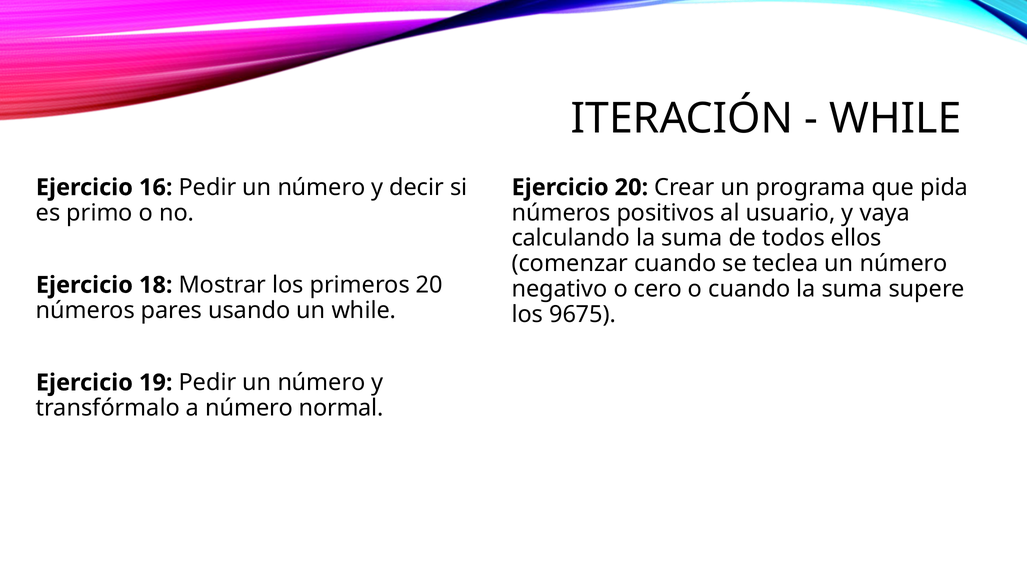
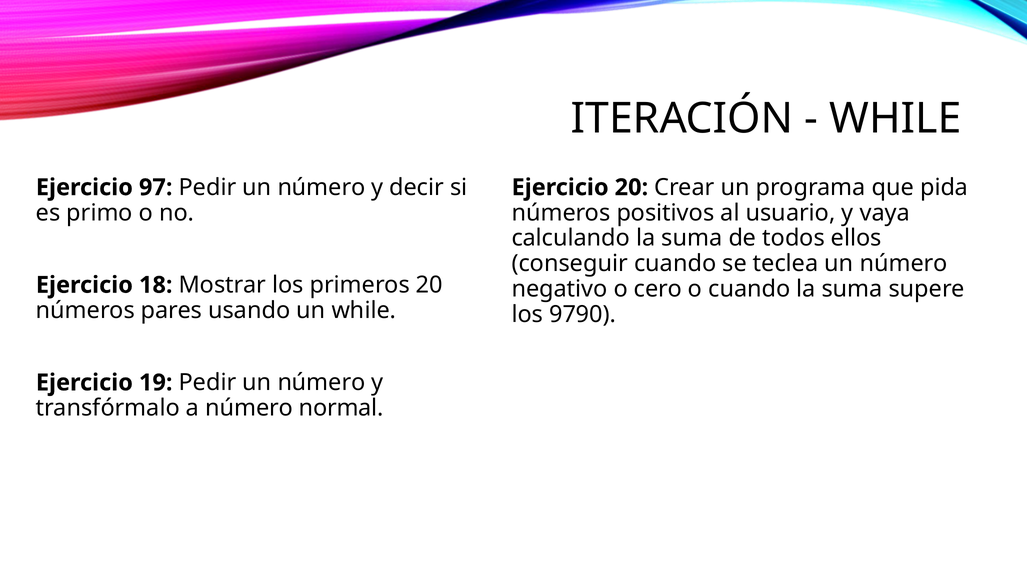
16: 16 -> 97 (156, 187)
comenzar: comenzar -> conseguir (570, 263)
9675: 9675 -> 9790 (583, 314)
